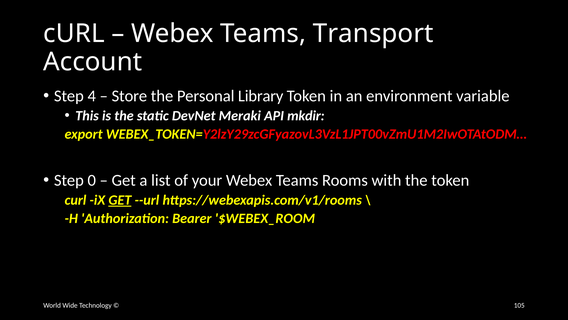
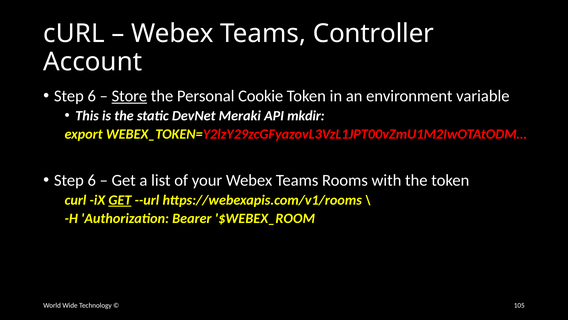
Transport: Transport -> Controller (373, 34)
4: 4 -> 6 (92, 96)
Store underline: none -> present (129, 96)
Library: Library -> Cookie (261, 96)
0: 0 -> 6 (92, 180)
